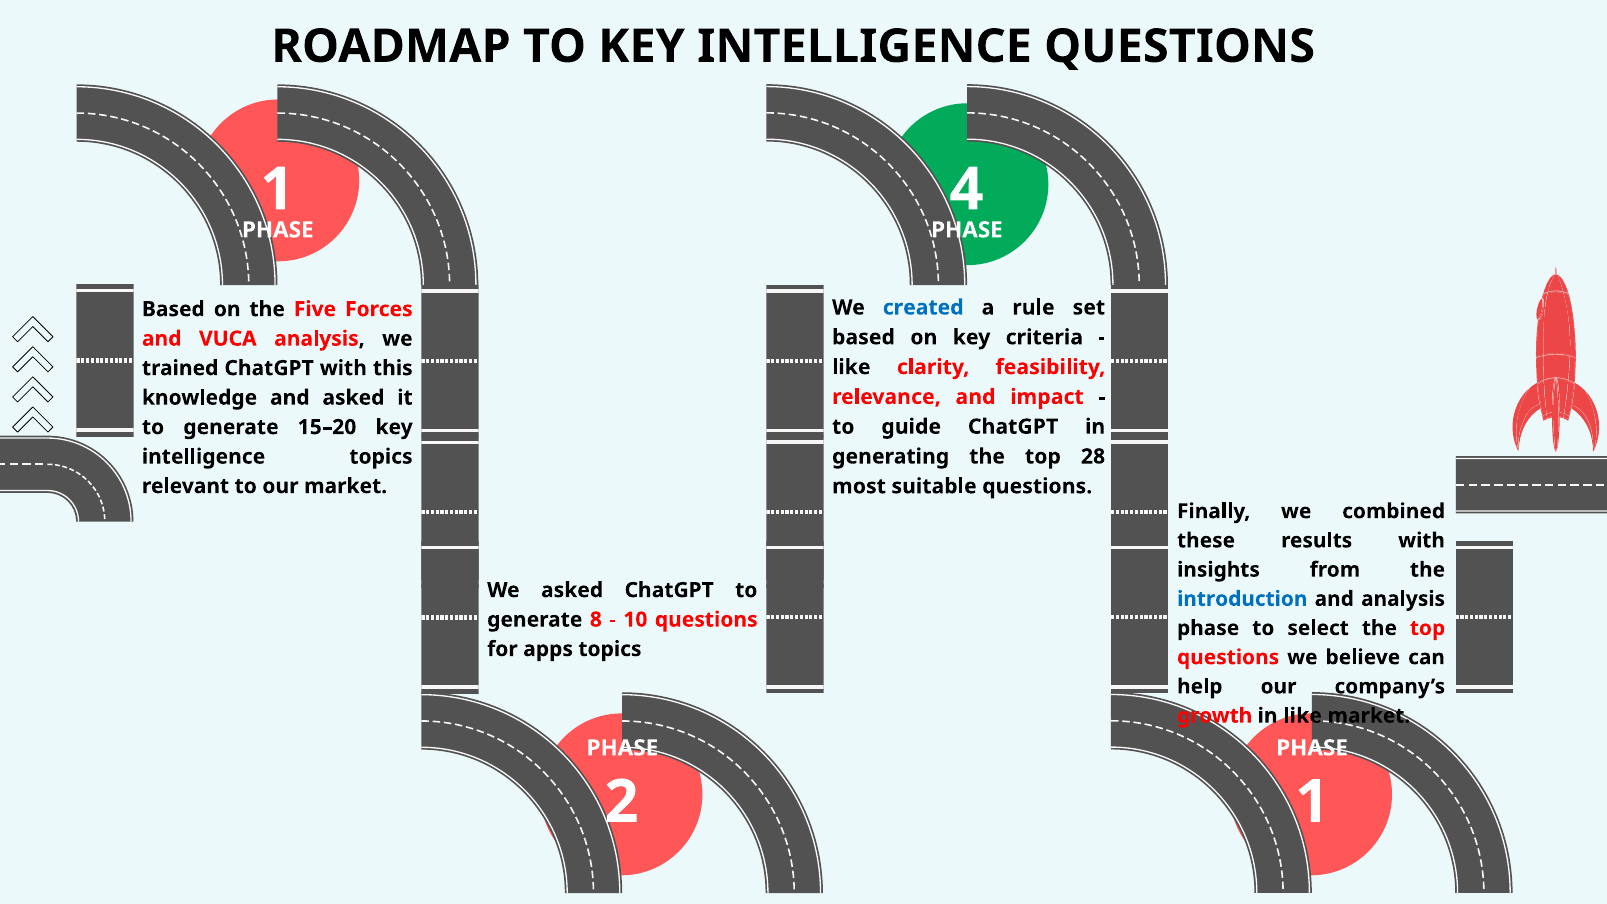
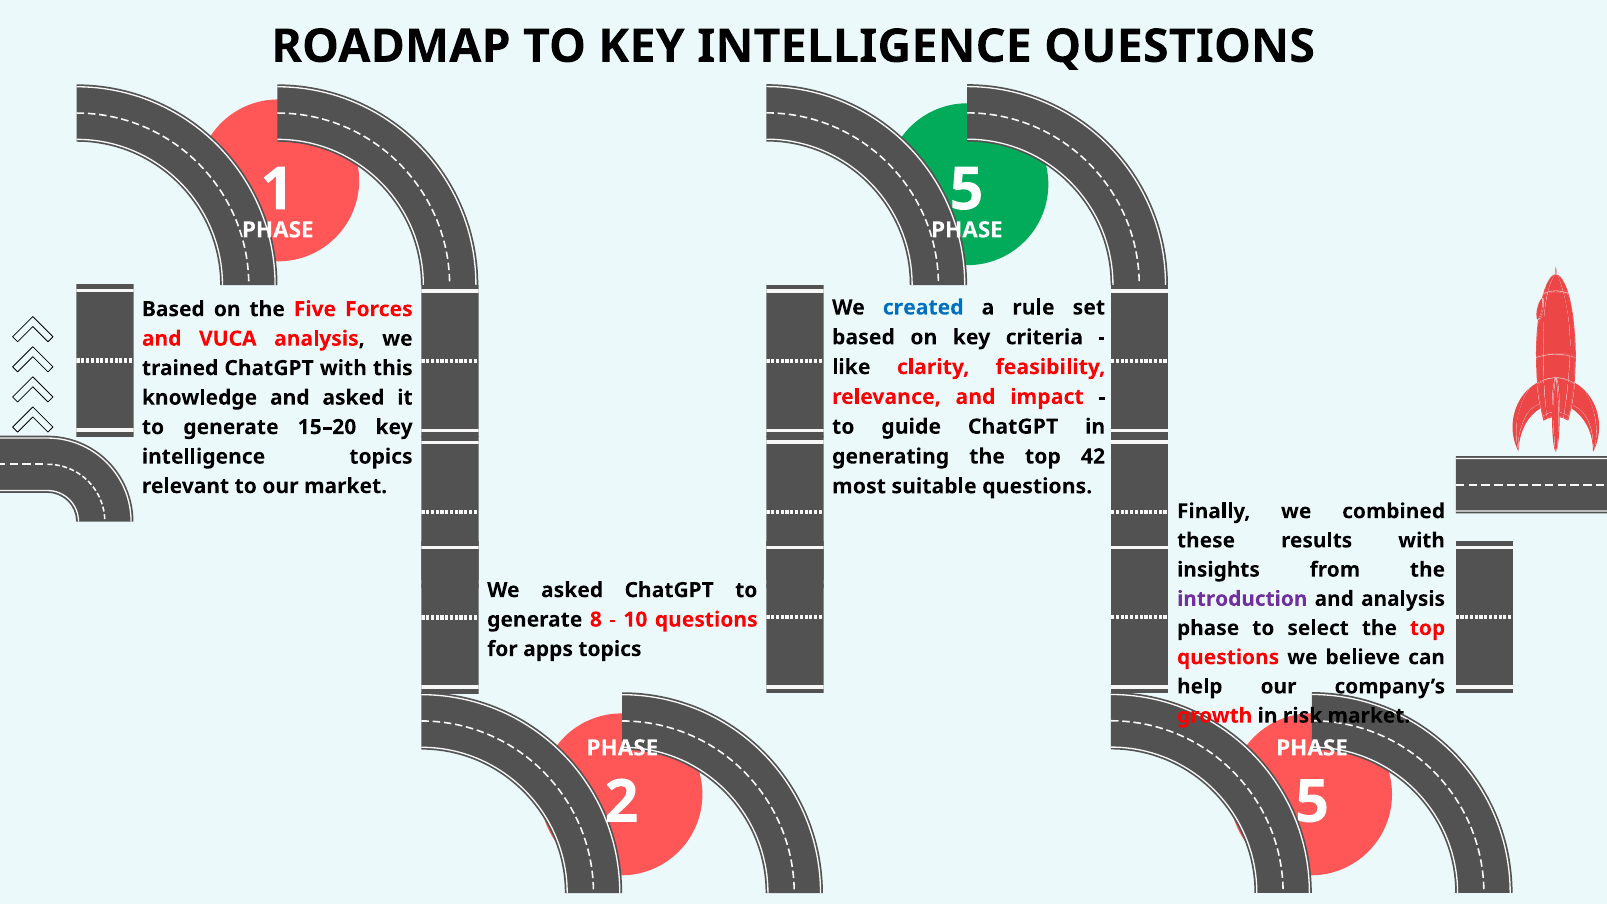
1 4: 4 -> 5 (967, 190)
28: 28 -> 42 (1093, 457)
introduction colour: blue -> purple (1242, 599)
in like: like -> risk (1303, 716)
2 1: 1 -> 5 (1312, 802)
